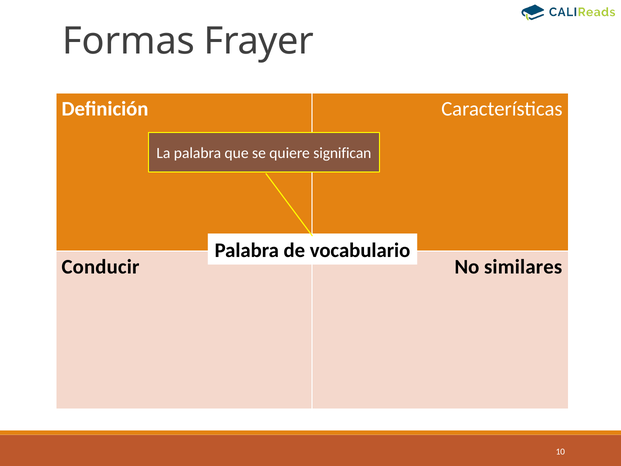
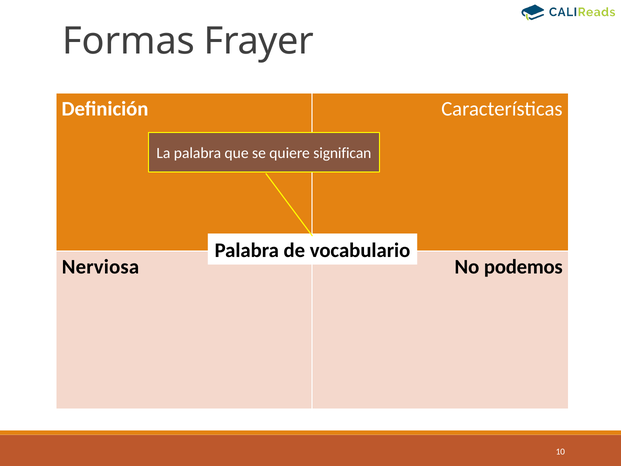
Conducir: Conducir -> Nerviosa (100, 267)
similares: similares -> podemos (523, 267)
